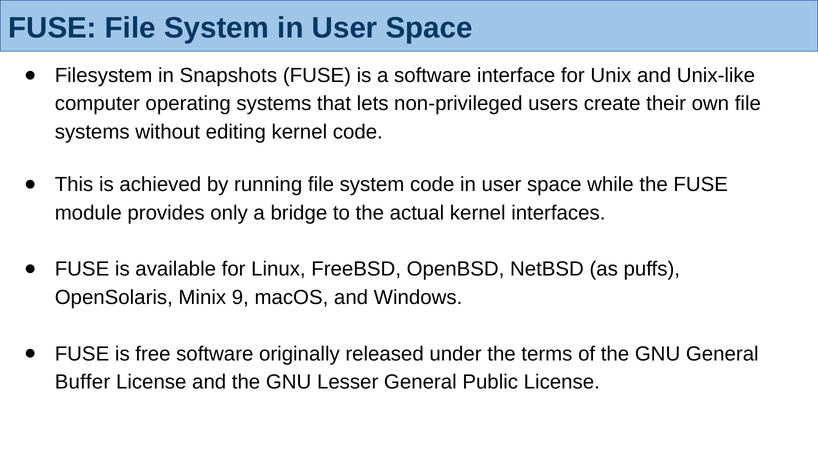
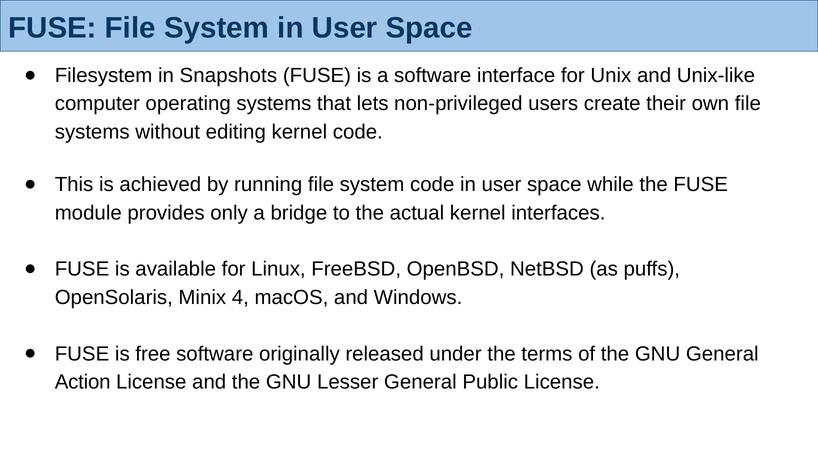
9: 9 -> 4 (240, 297)
Buffer: Buffer -> Action (83, 382)
